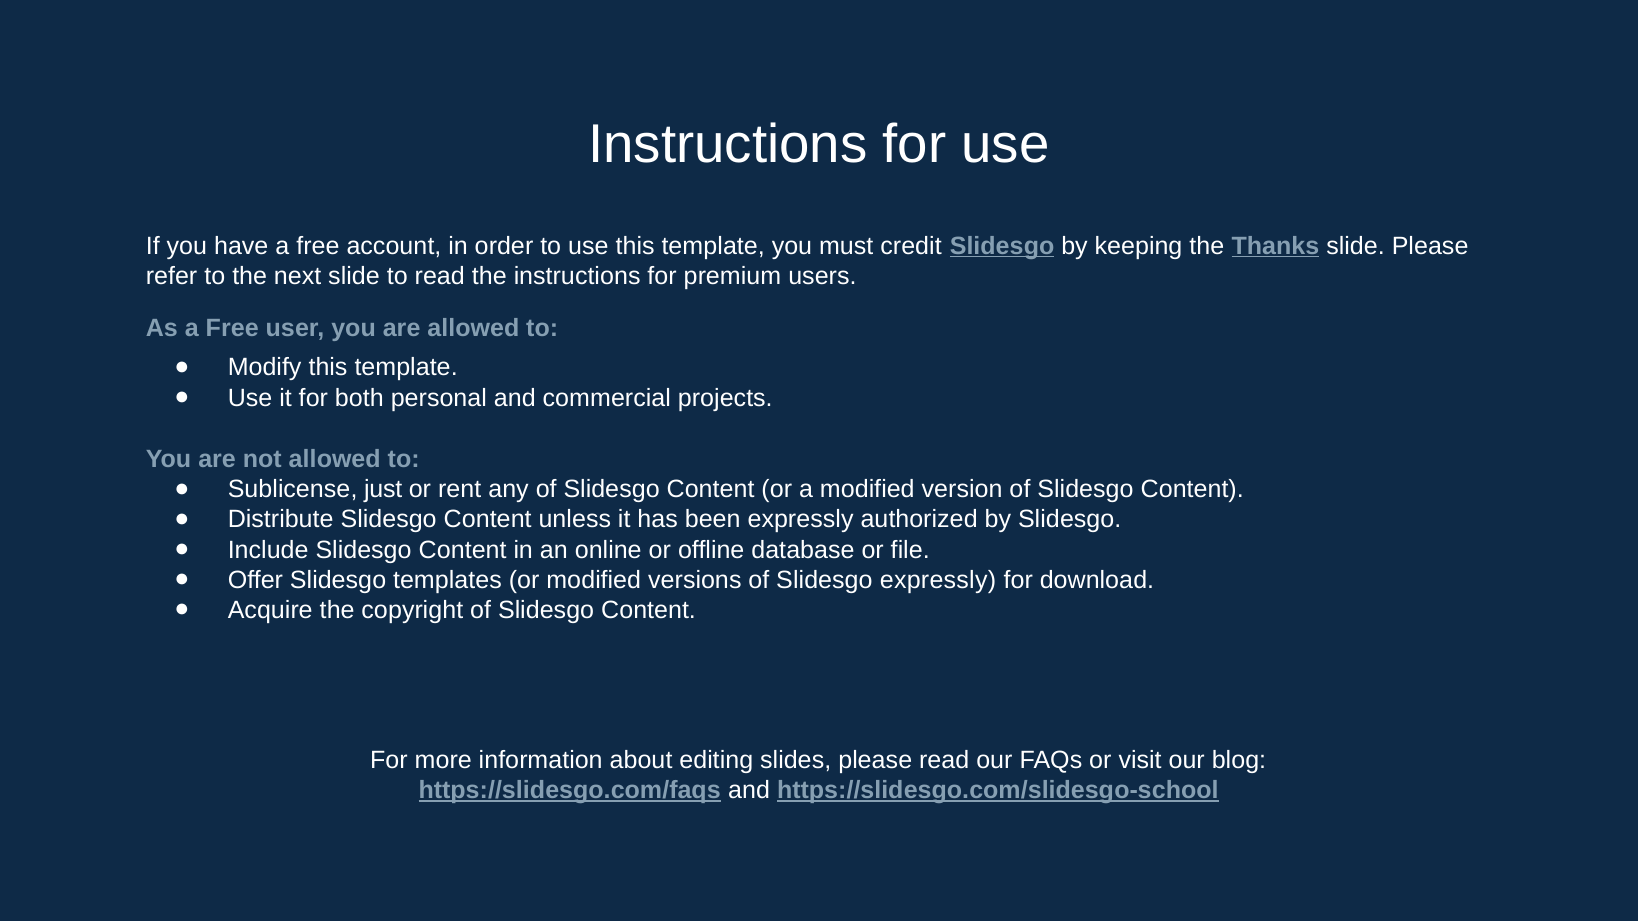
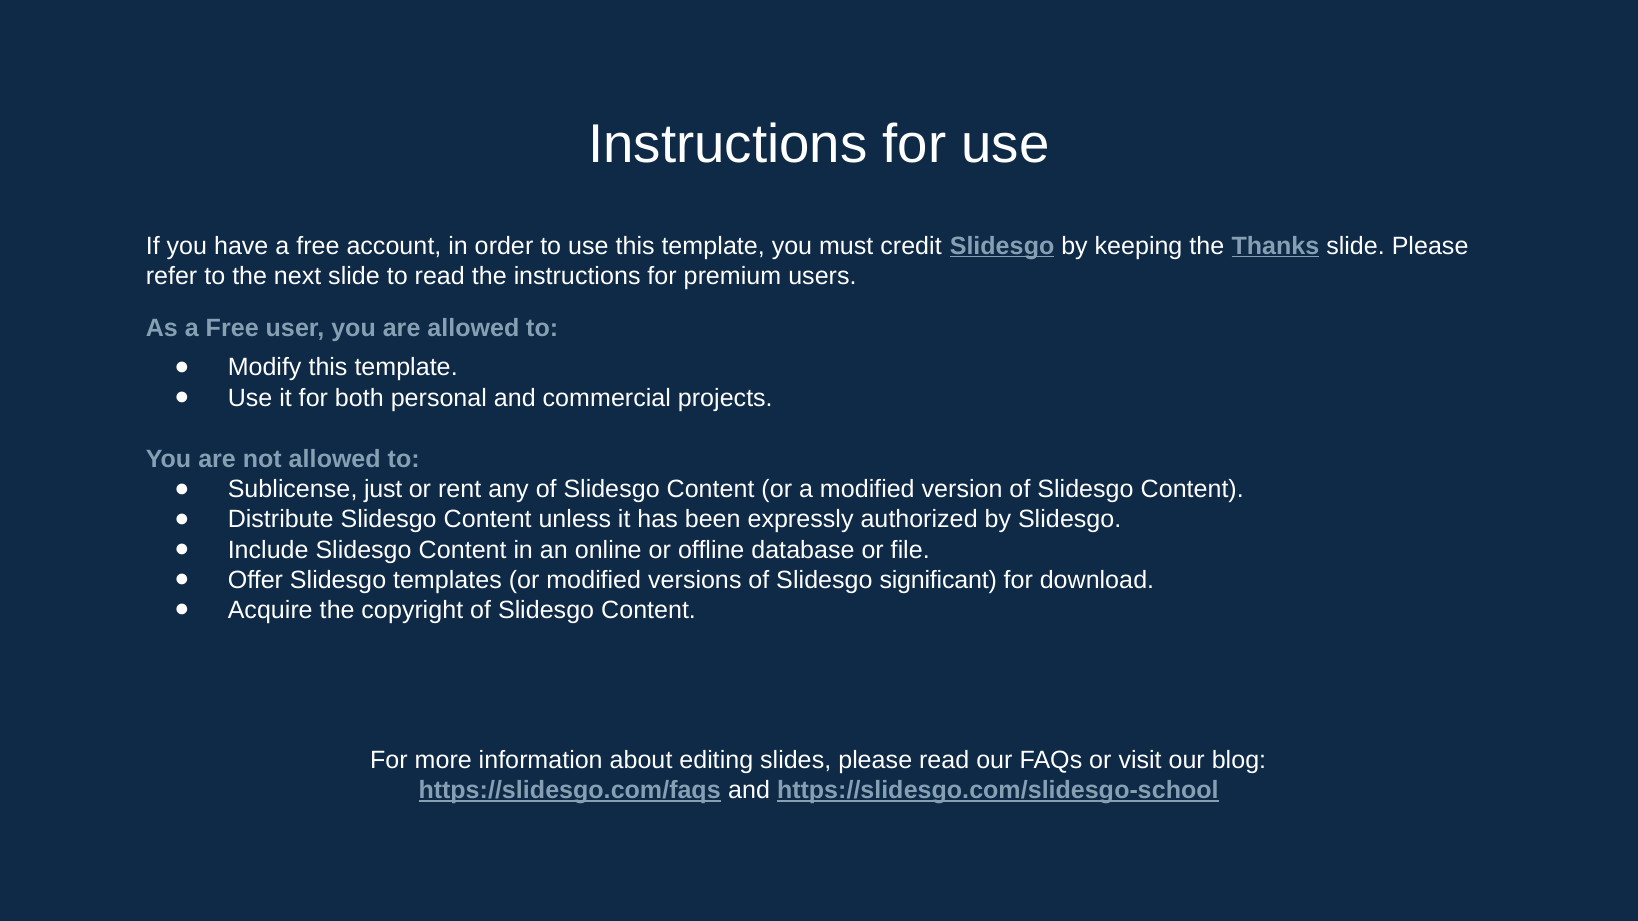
Slidesgo expressly: expressly -> significant (938, 580)
